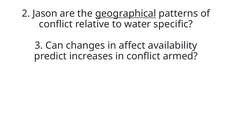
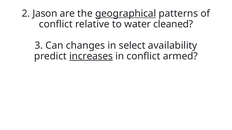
specific: specific -> cleaned (173, 24)
affect: affect -> select (132, 46)
increases underline: none -> present (91, 56)
